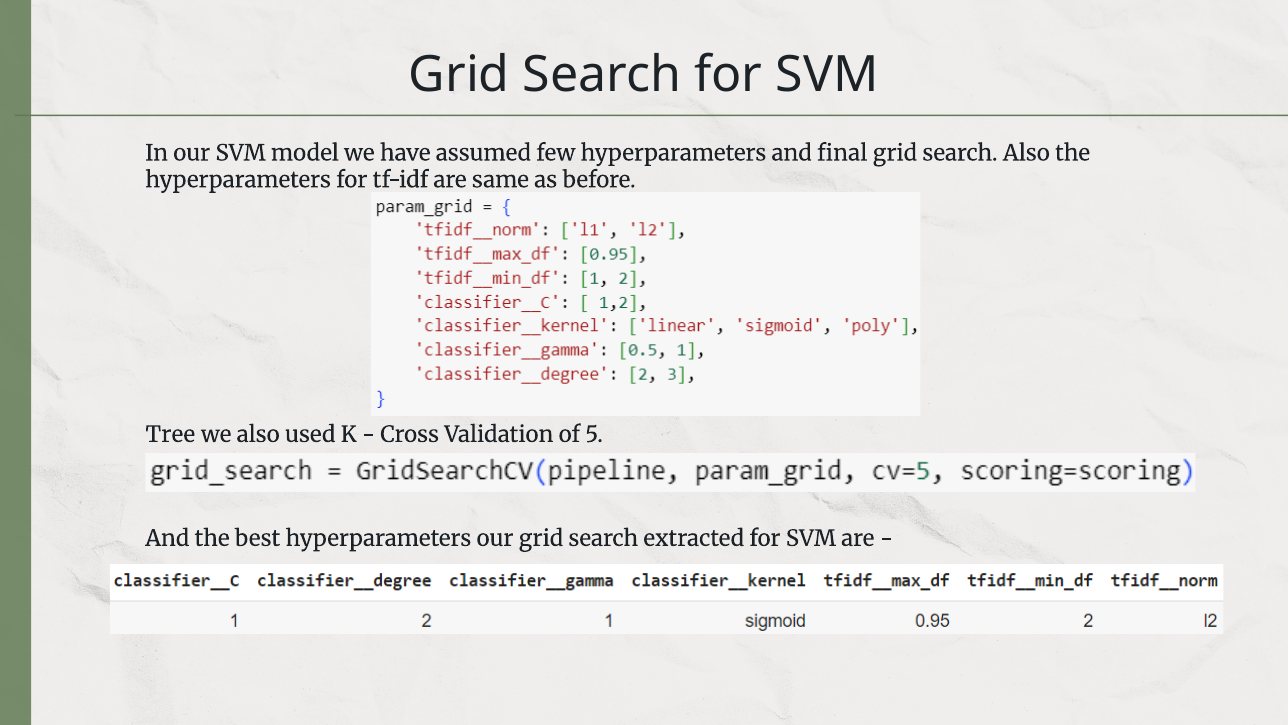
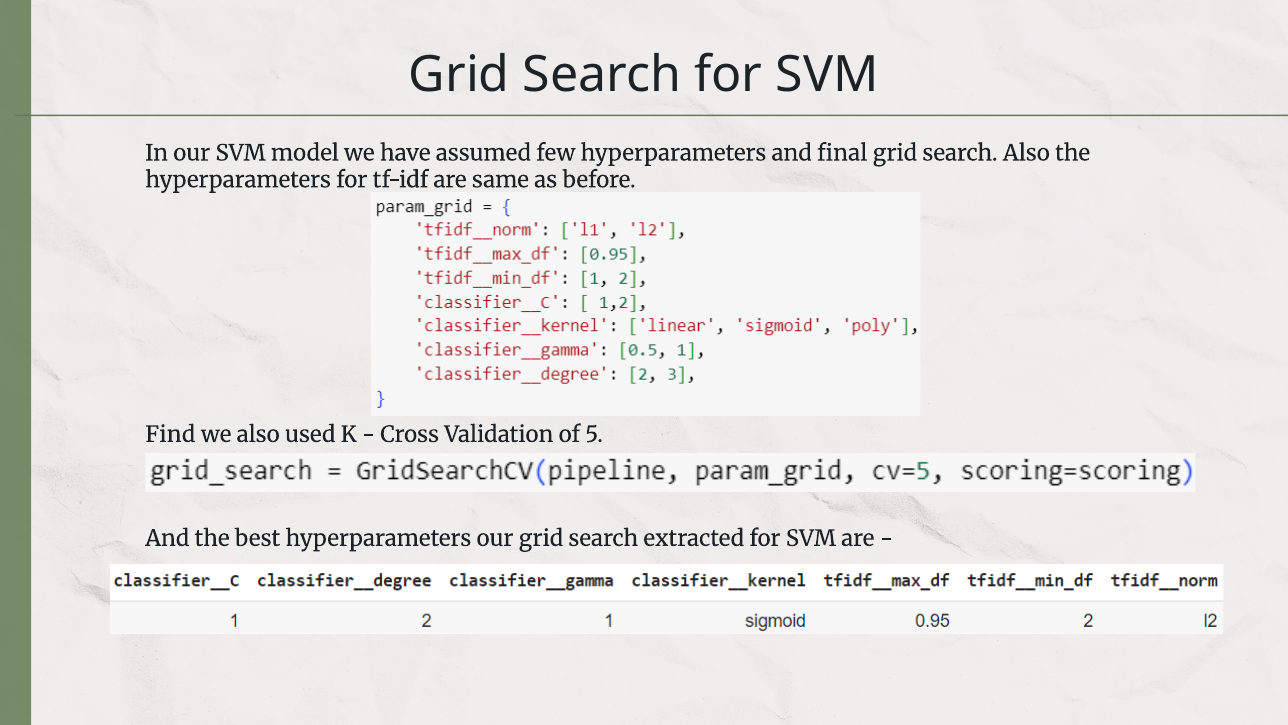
Tree: Tree -> Find (170, 434)
